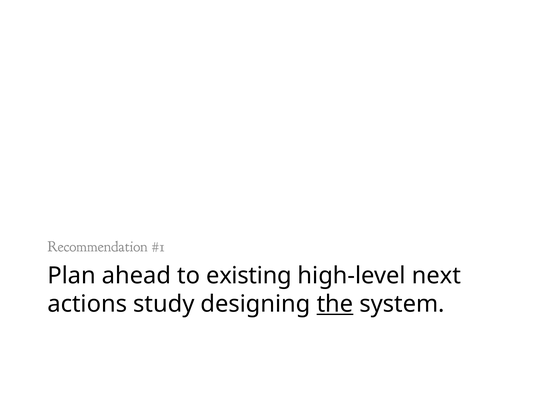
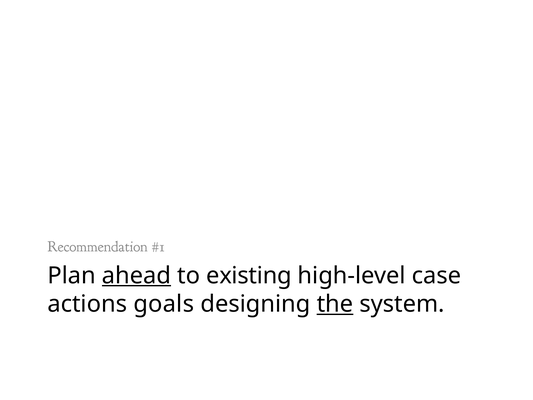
ahead underline: none -> present (136, 275)
next: next -> case (436, 275)
study: study -> goals (164, 304)
